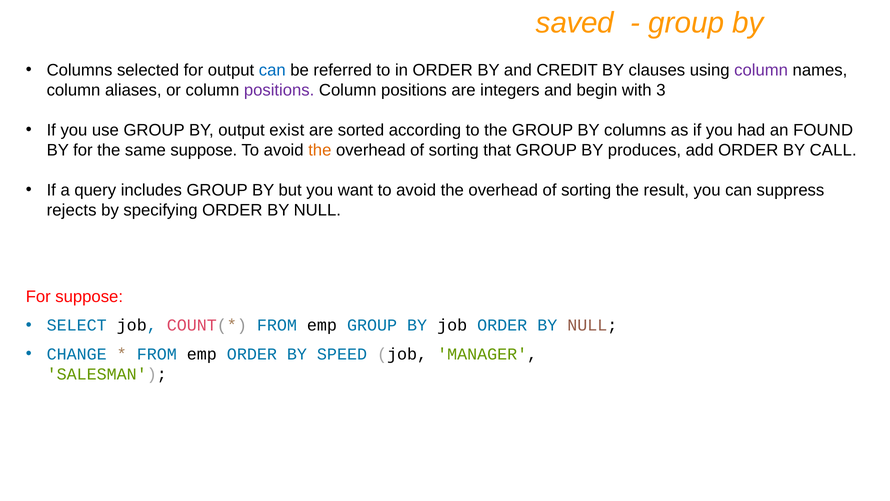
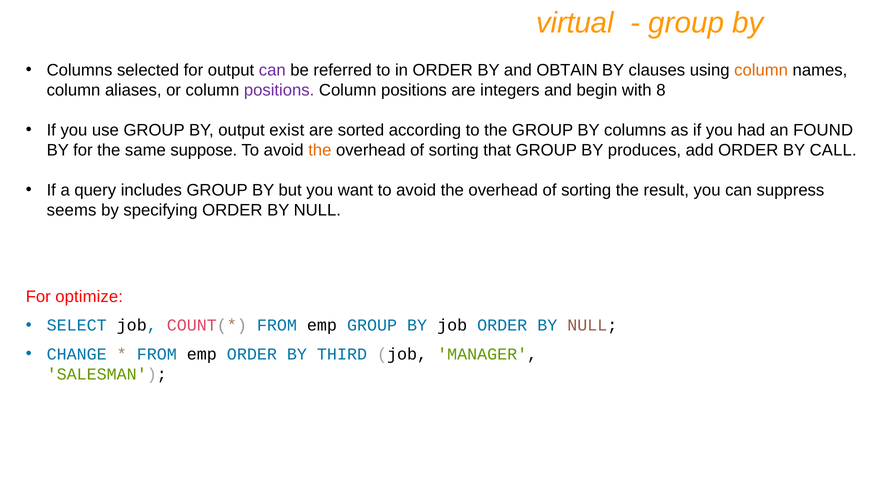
saved: saved -> virtual (575, 23)
can colour: blue -> purple (272, 70)
CREDIT: CREDIT -> OBTAIN (567, 70)
column colour: purple -> orange (761, 70)
3: 3 -> 8 (661, 90)
rejects: rejects -> seems (72, 210)
For suppose: suppose -> optimize (89, 296)
SPEED: SPEED -> THIRD (342, 354)
